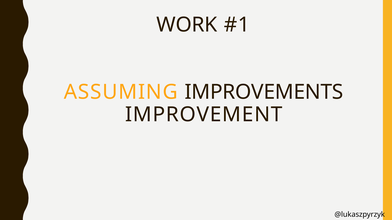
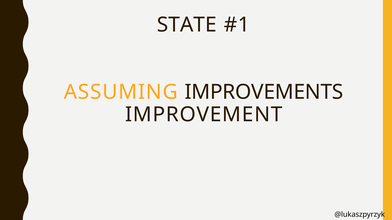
WORK: WORK -> STATE (187, 25)
